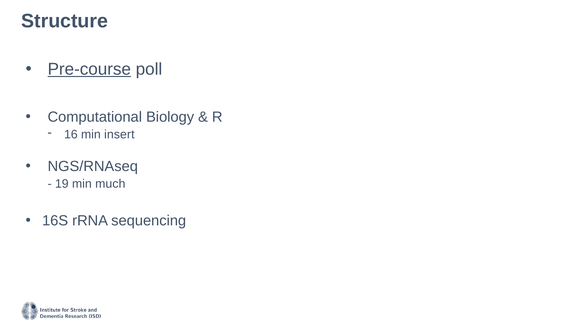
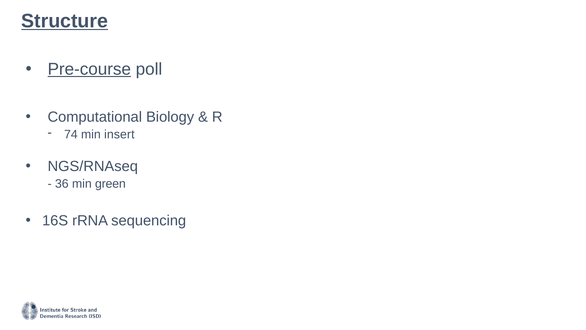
Structure underline: none -> present (65, 21)
16: 16 -> 74 (71, 134)
19: 19 -> 36 (62, 184)
much: much -> green (110, 184)
